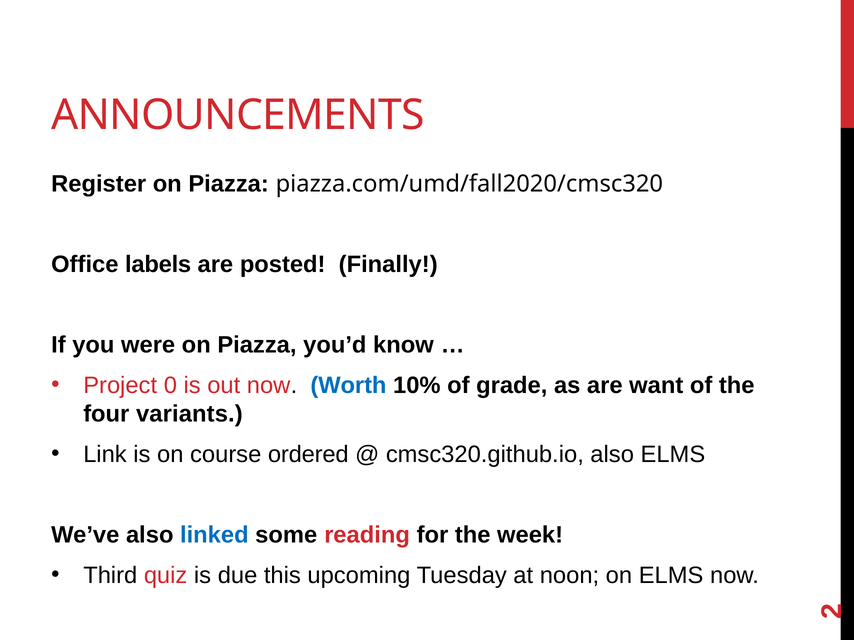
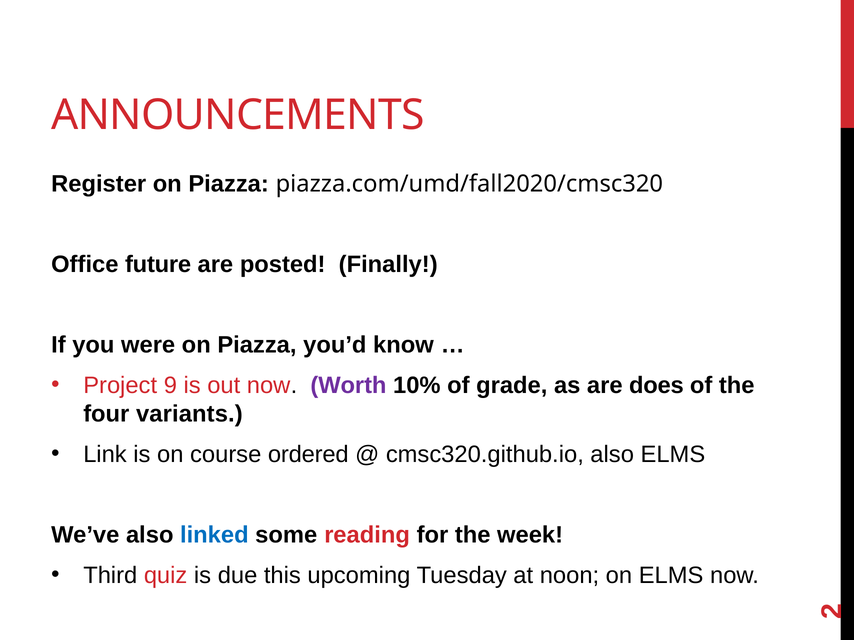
labels: labels -> future (158, 265)
0: 0 -> 9 (170, 386)
Worth colour: blue -> purple (348, 386)
want: want -> does (656, 386)
